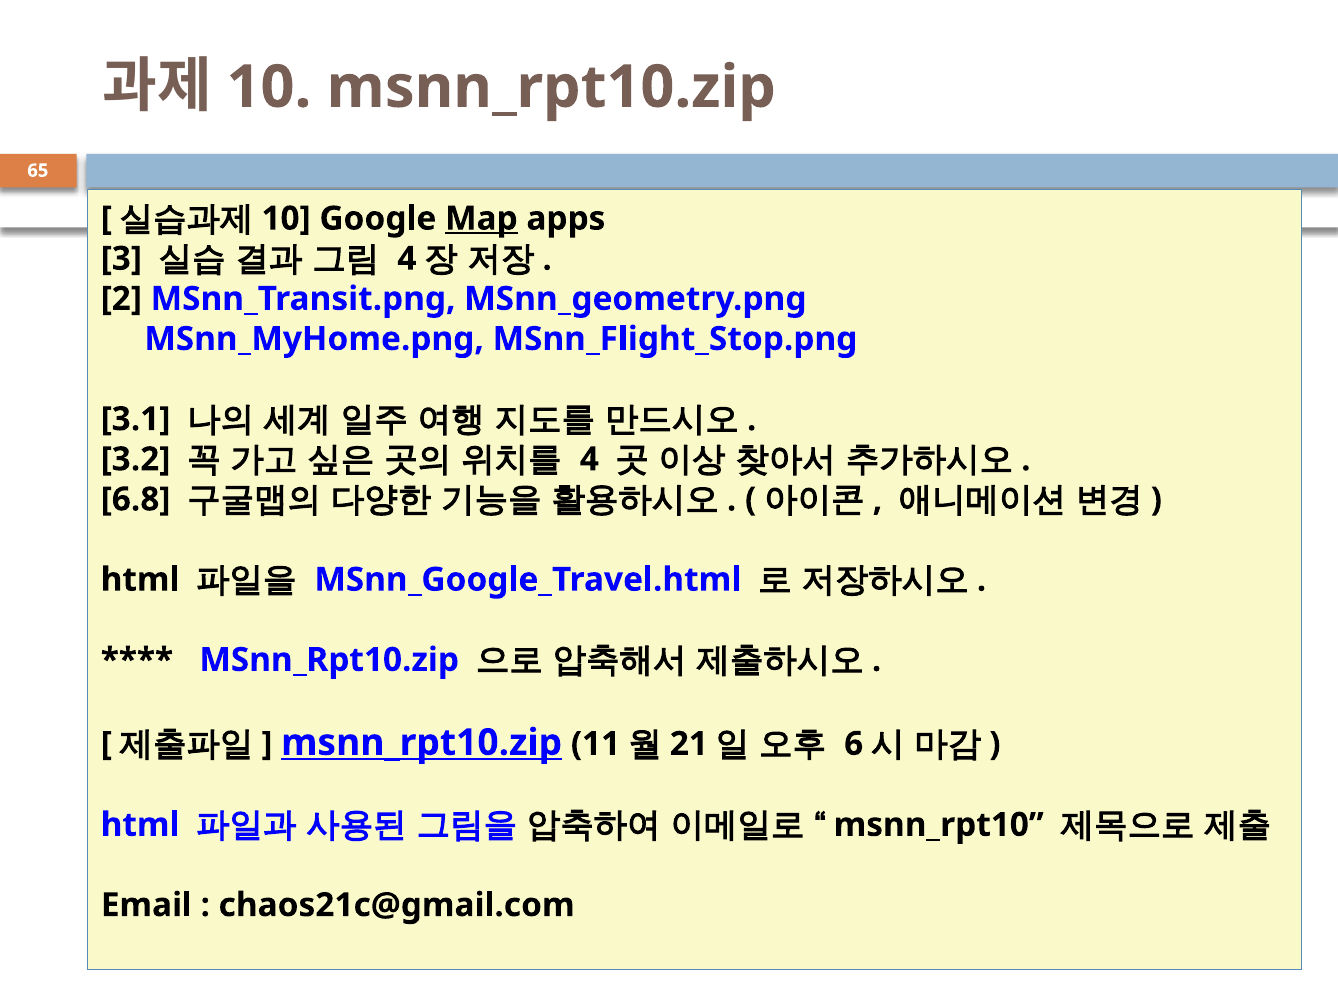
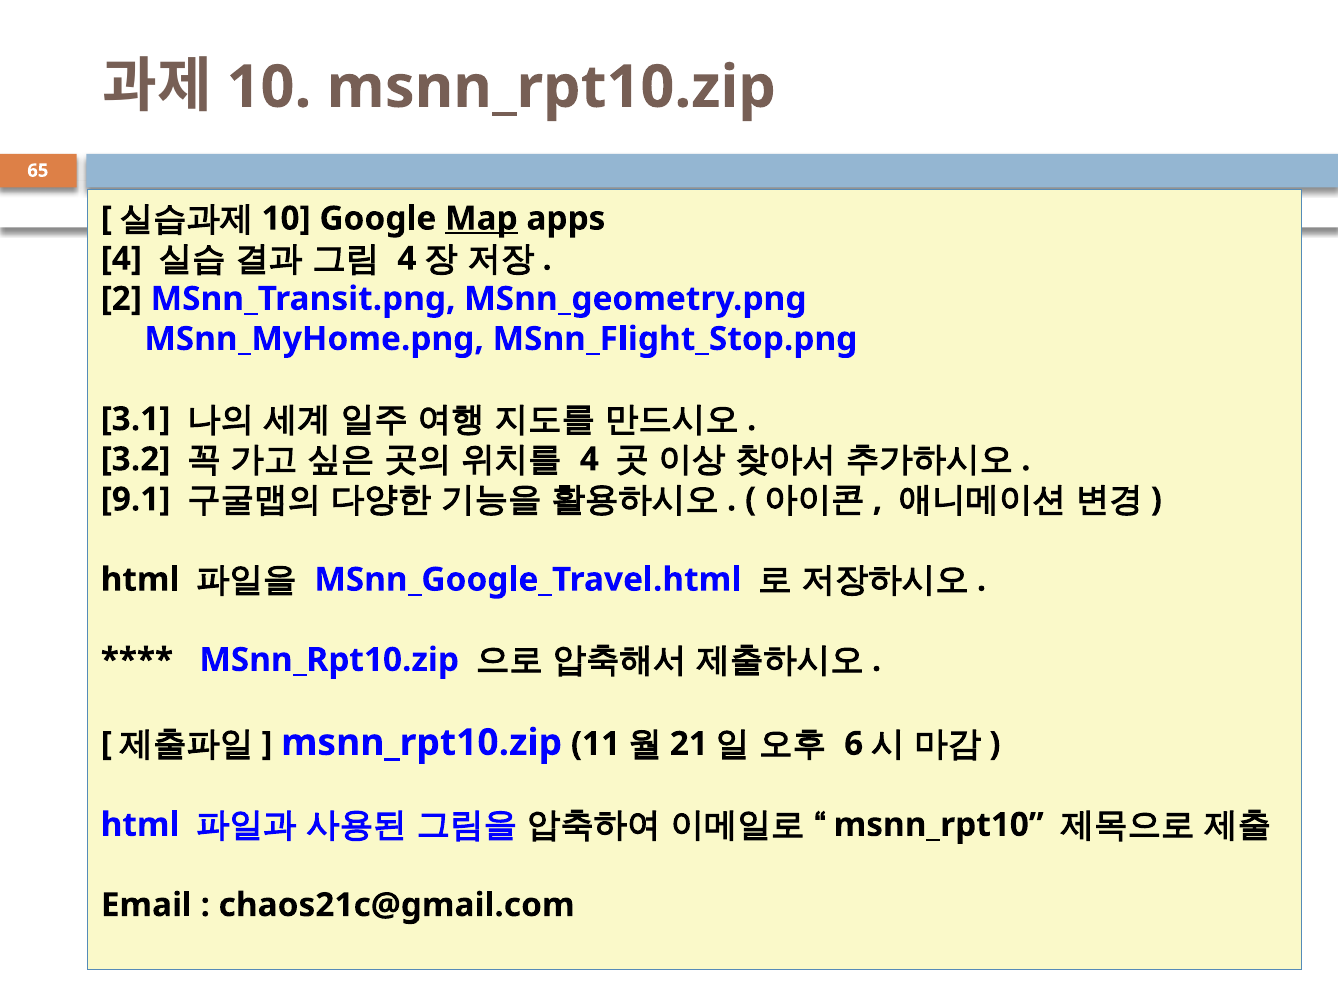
3: 3 -> 4 (121, 259)
6.8: 6.8 -> 9.1 (136, 500)
msnn_rpt10.zip underline: present -> none (422, 743)
